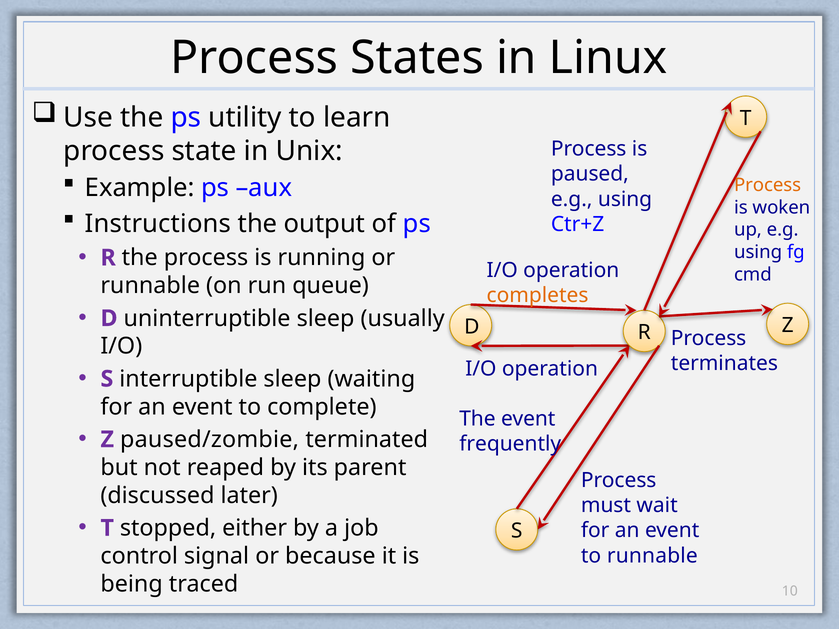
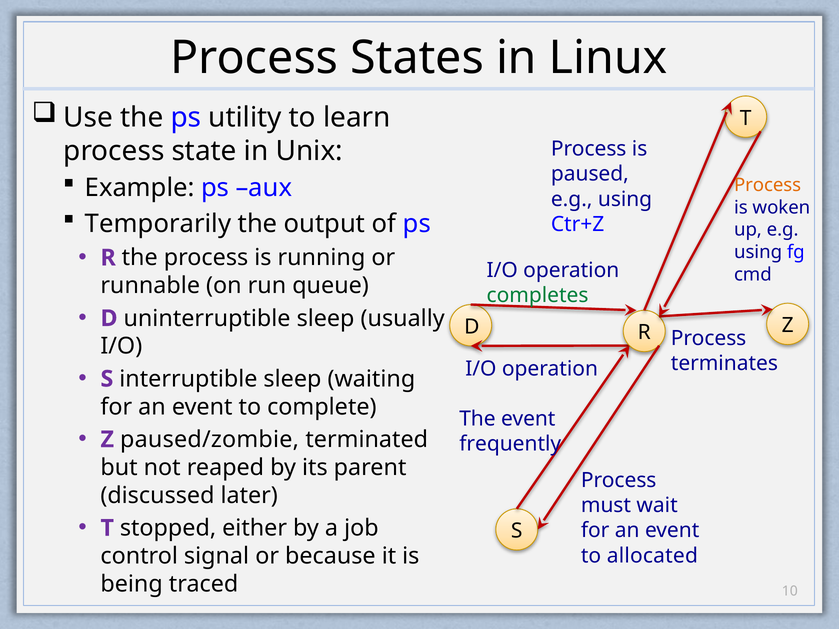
Instructions: Instructions -> Temporarily (158, 224)
completes colour: orange -> green (538, 296)
to runnable: runnable -> allocated (652, 556)
